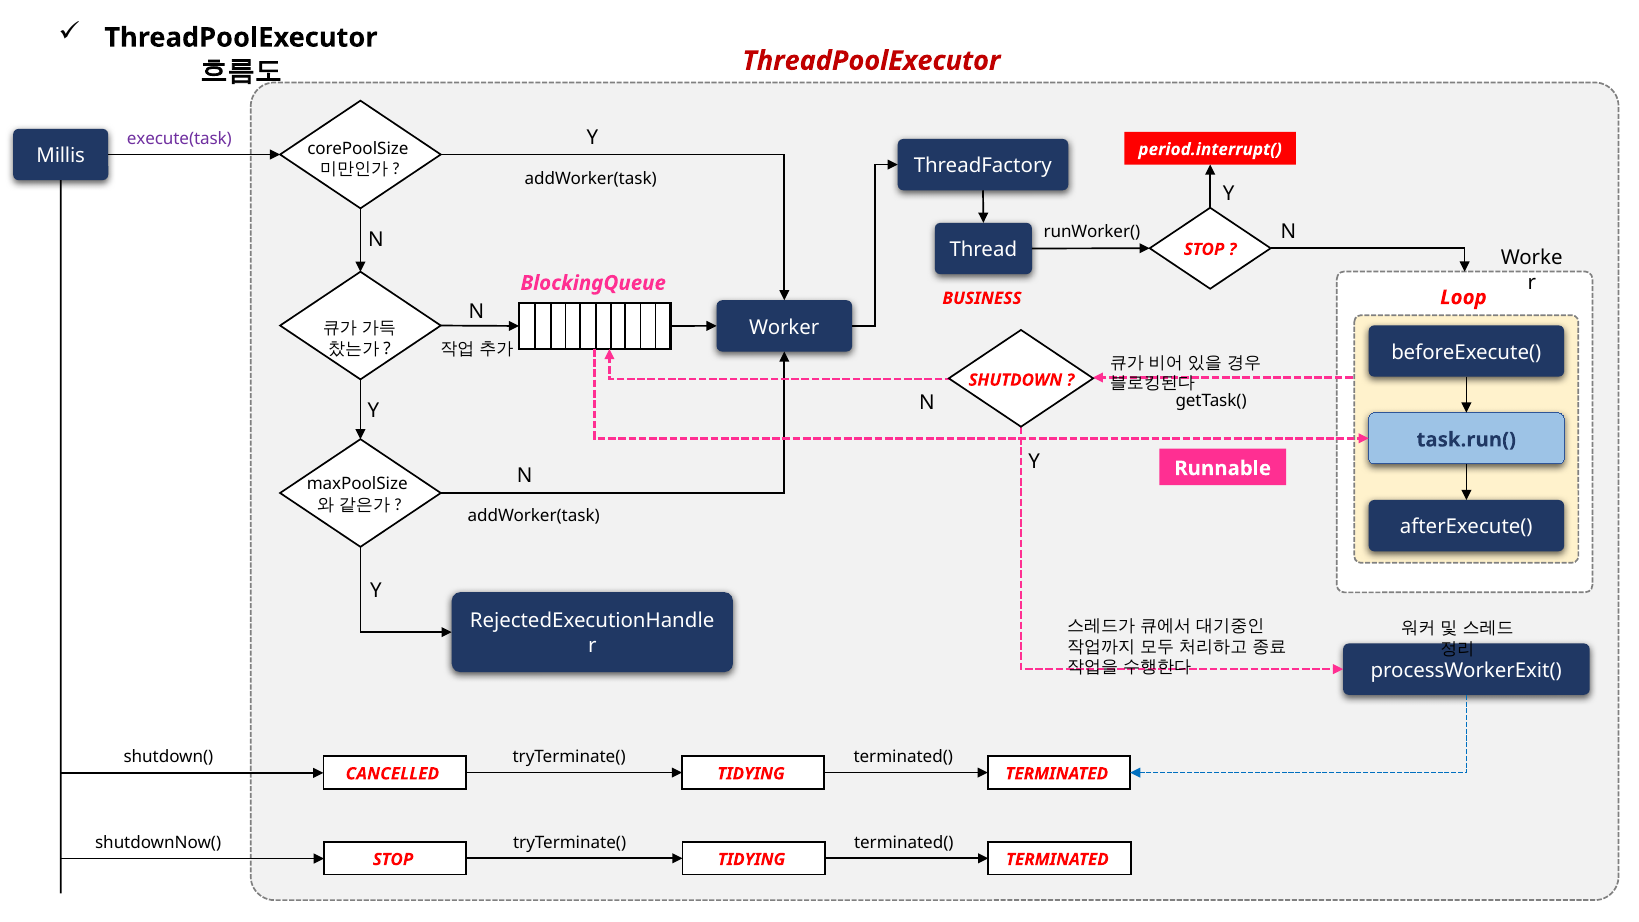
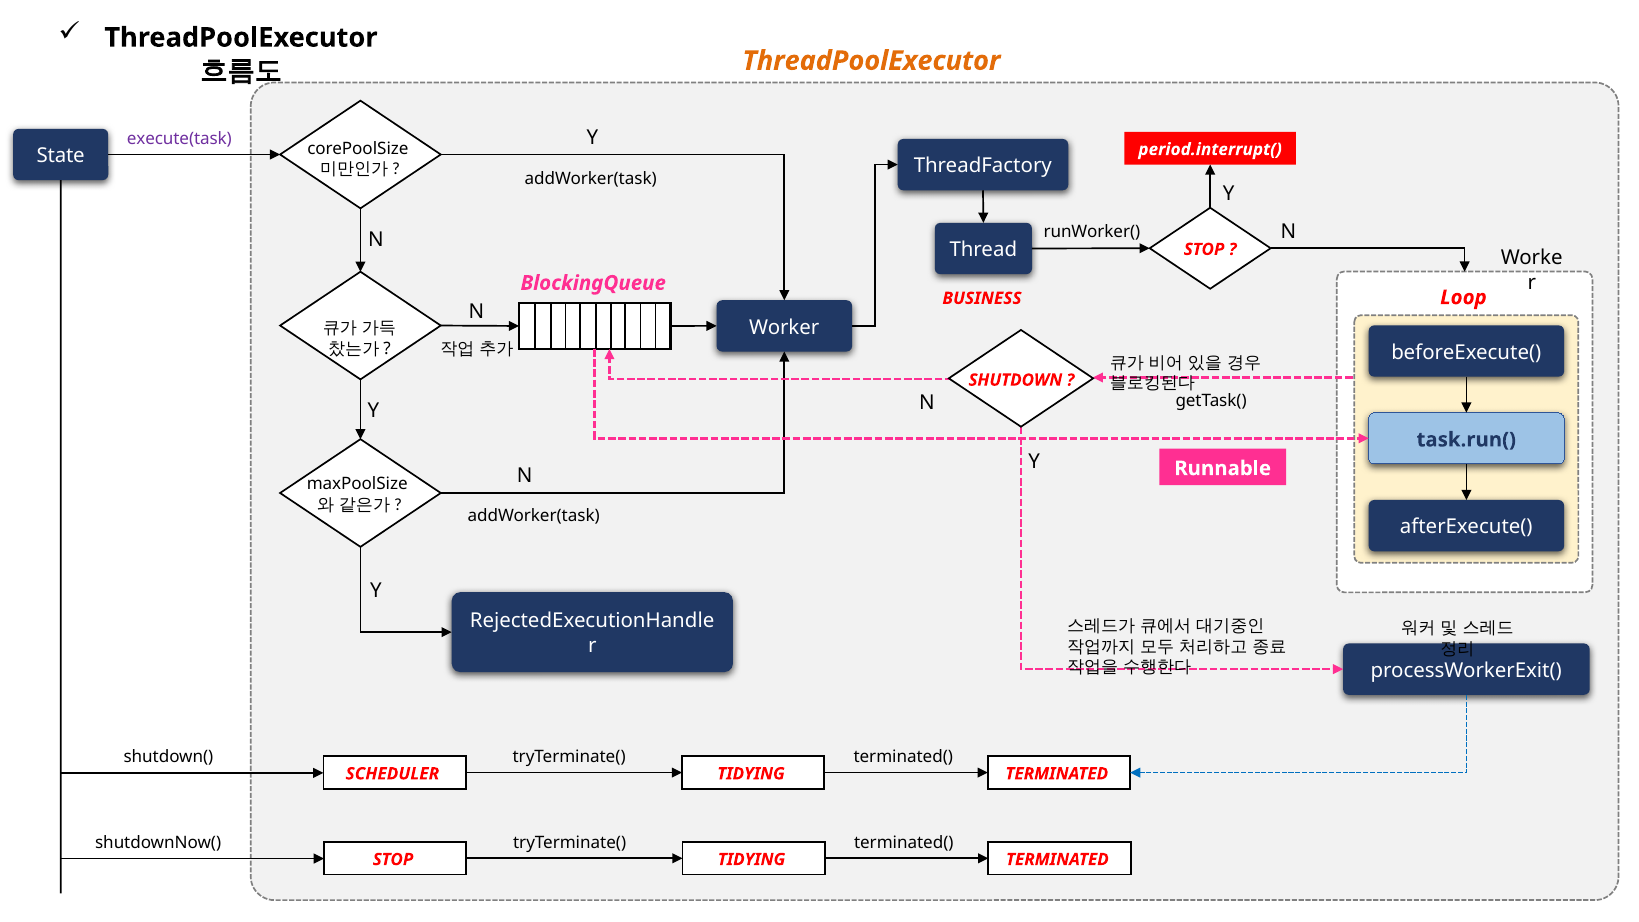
ThreadPoolExecutor colour: red -> orange (871, 61)
Millis: Millis -> State (61, 156)
CANCELLED: CANCELLED -> SCHEDULER (392, 774)
